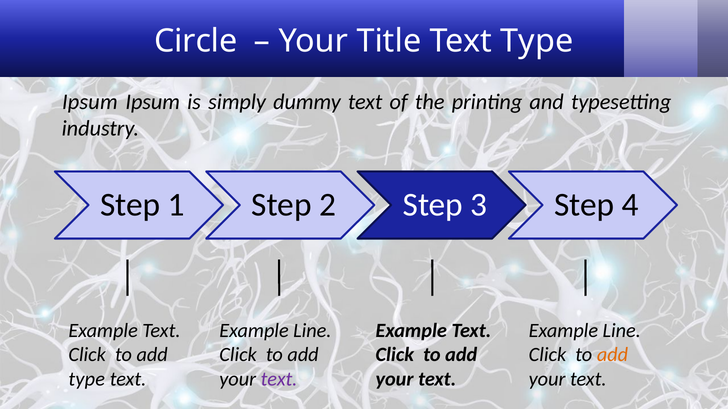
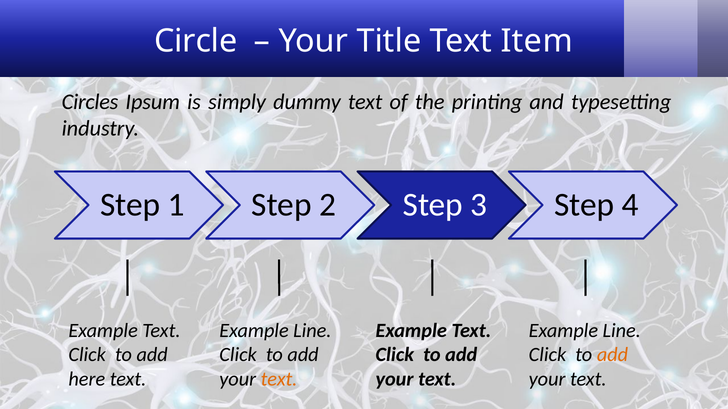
Text Type: Type -> Item (537, 41)
Ipsum: Ipsum -> Circles (90, 102)
type: type -> here (87, 379)
text colour: purple -> orange (279, 379)
